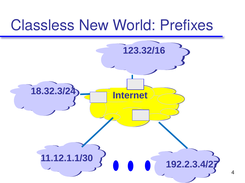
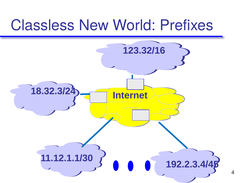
192.2.3.4/27: 192.2.3.4/27 -> 192.2.3.4/45 (192, 165)
